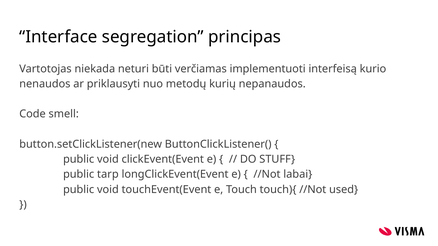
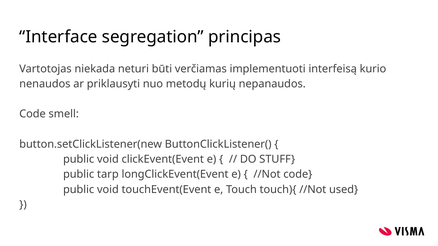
//Not labai: labai -> code (298, 175)
